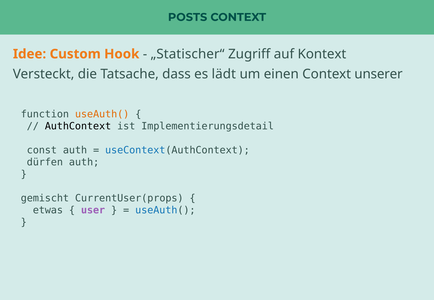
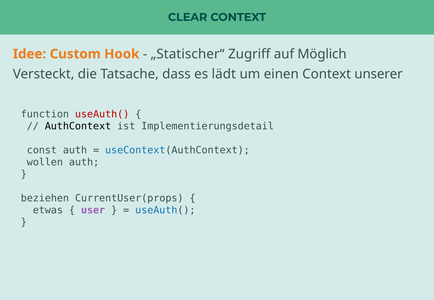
POSTS: POSTS -> CLEAR (188, 17)
Kontext: Kontext -> Möglich (322, 54)
useAuth( colour: orange -> red (102, 114)
dürfen: dürfen -> wollen (45, 163)
gemischt: gemischt -> beziehen (45, 199)
